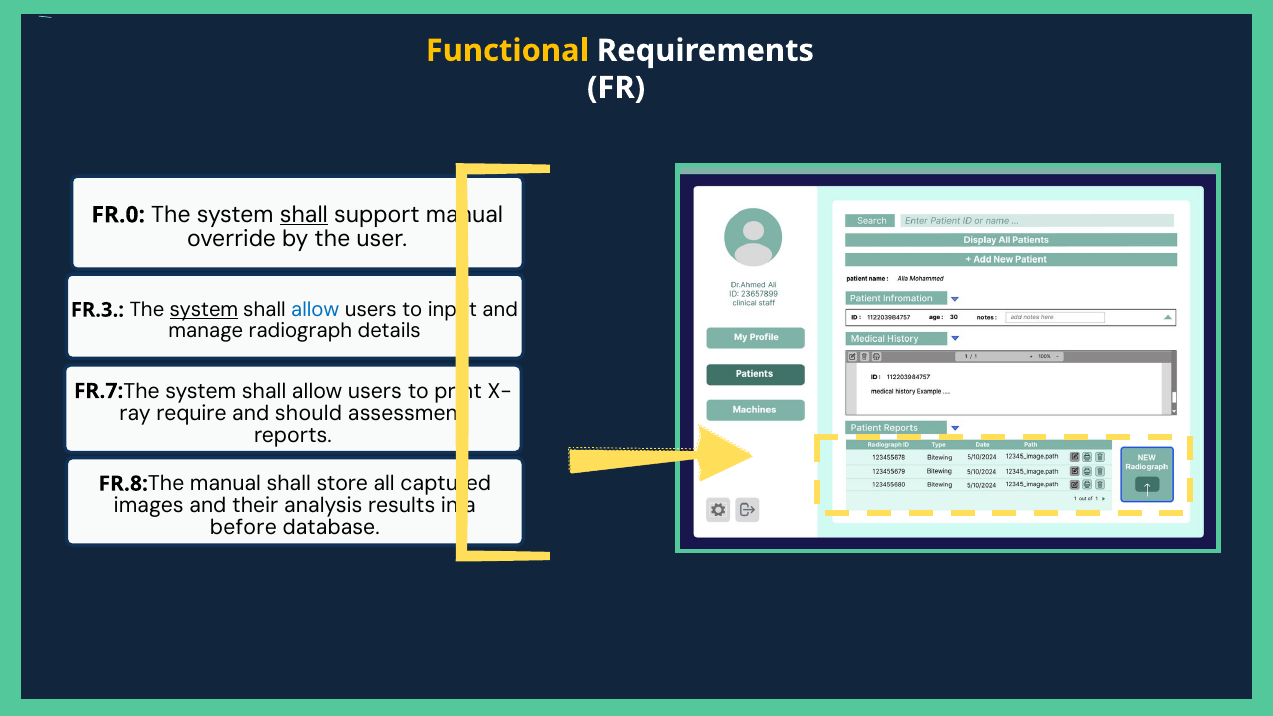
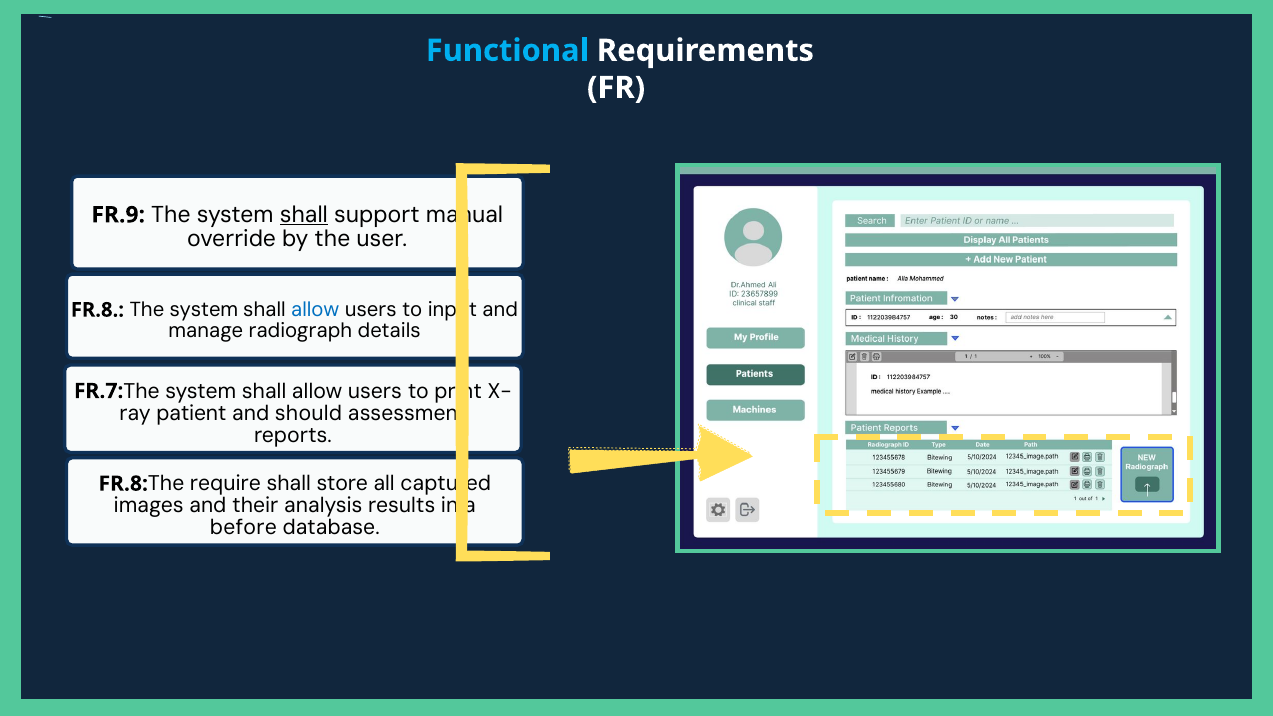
Functional colour: yellow -> light blue (507, 51)
FR.0: FR.0 -> FR.9 (118, 215)
FR.3: FR.3 -> FR.8 (97, 310)
system underline: present -> none (204, 310)
require: require -> patient (191, 413)
The manual: manual -> require (225, 484)
